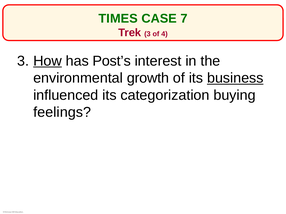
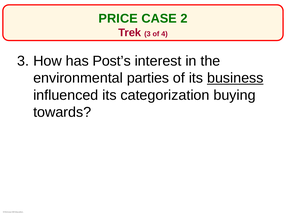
TIMES: TIMES -> PRICE (118, 19)
7: 7 -> 2 (184, 19)
How underline: present -> none (47, 61)
growth: growth -> parties (148, 78)
feelings: feelings -> towards (62, 113)
